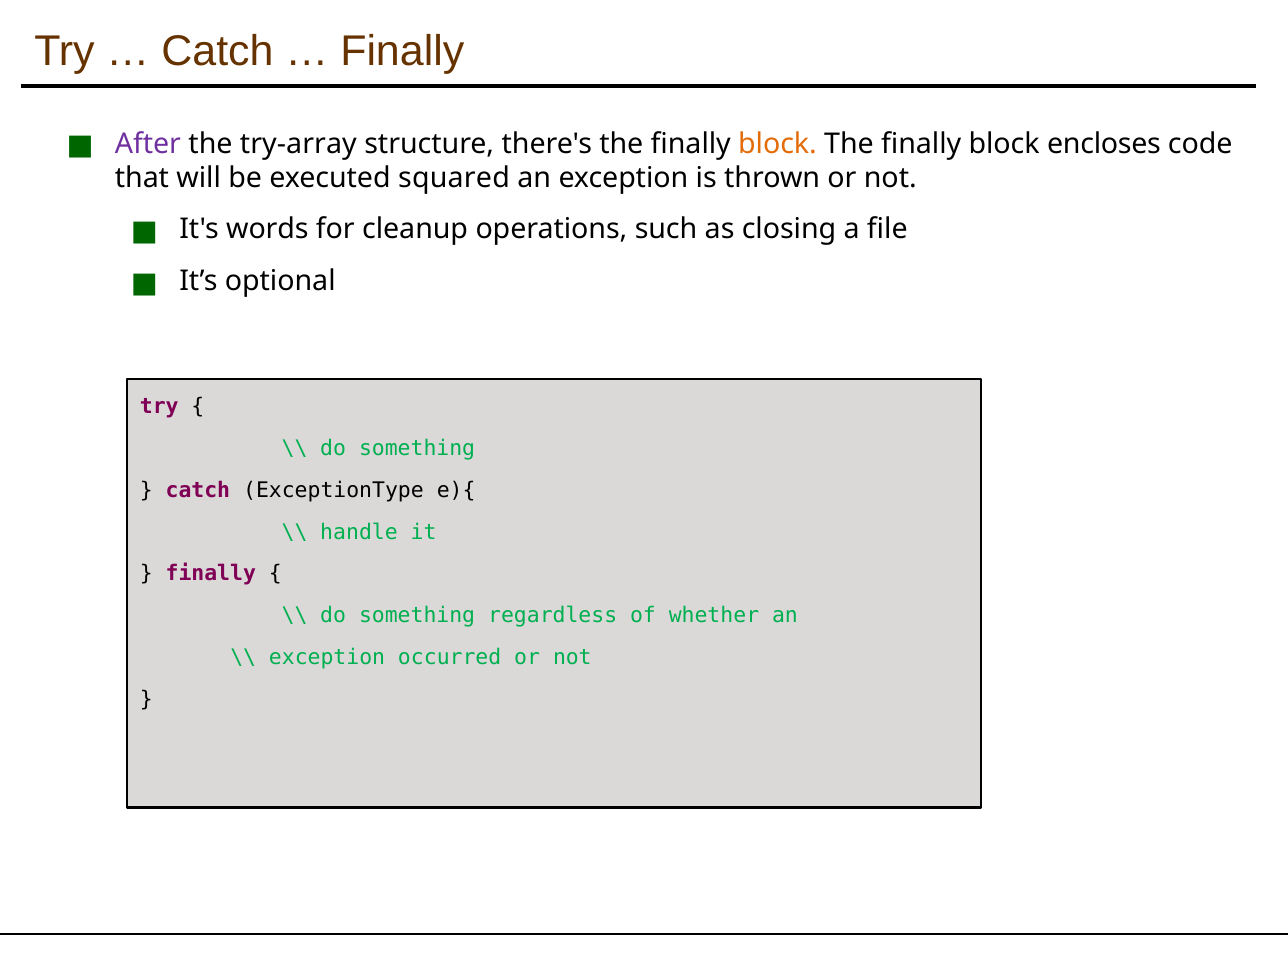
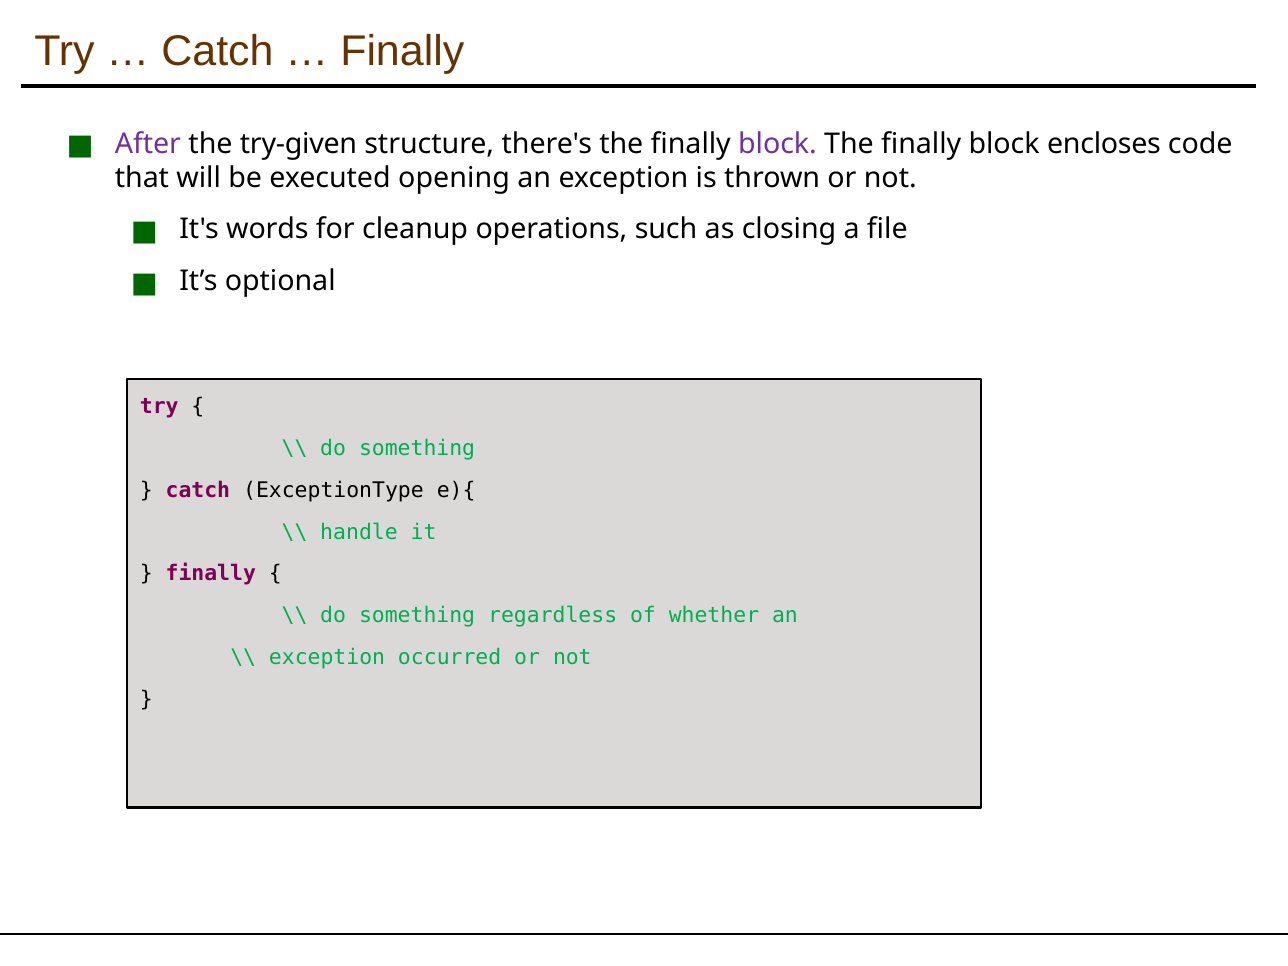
try-array: try-array -> try-given (299, 144)
block colour: orange -> purple (778, 144)
squared: squared -> opening (454, 178)
